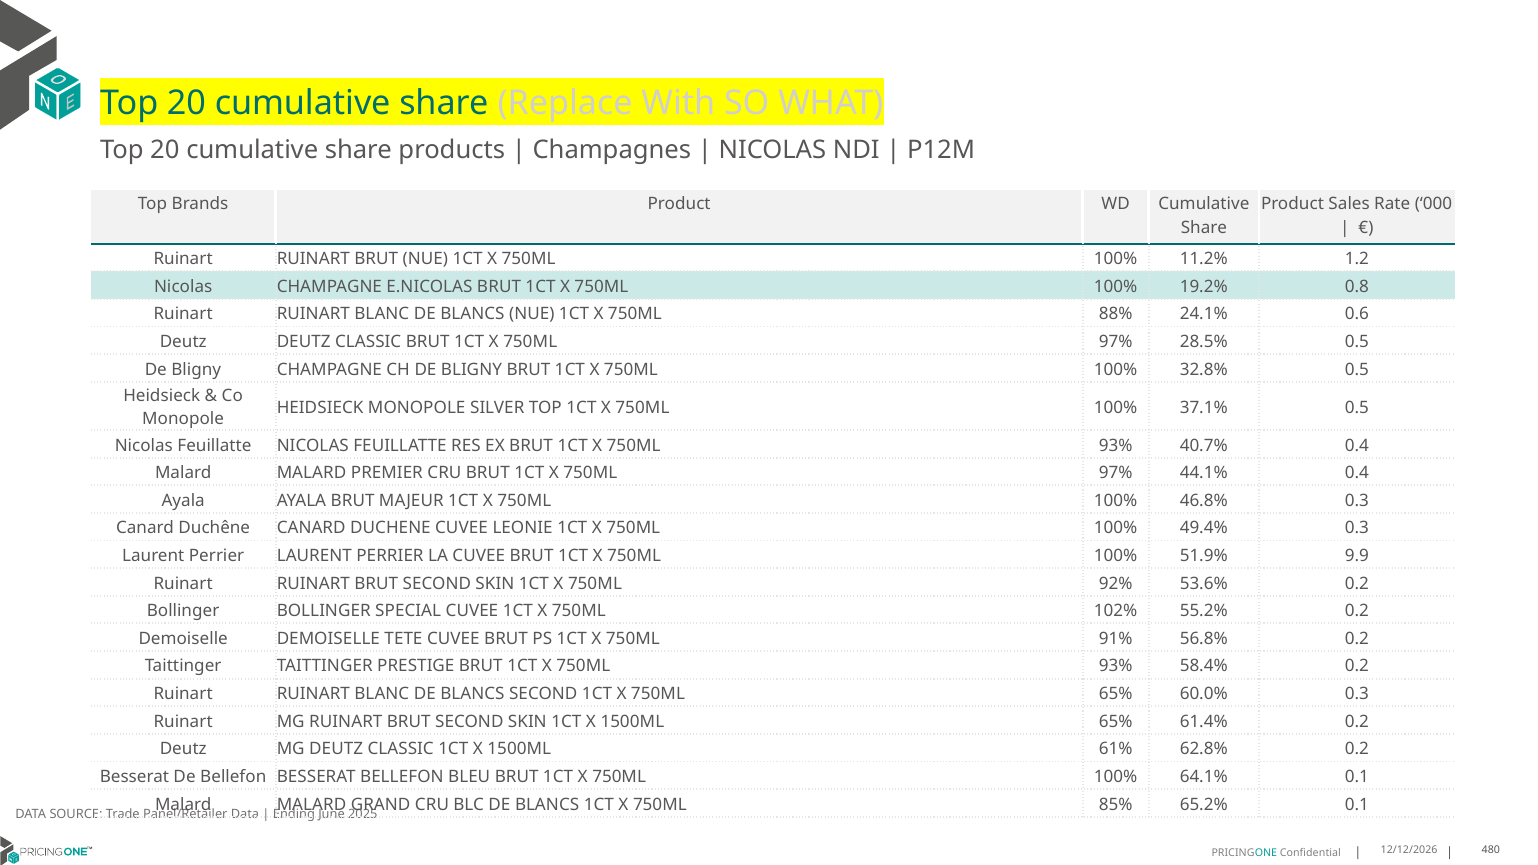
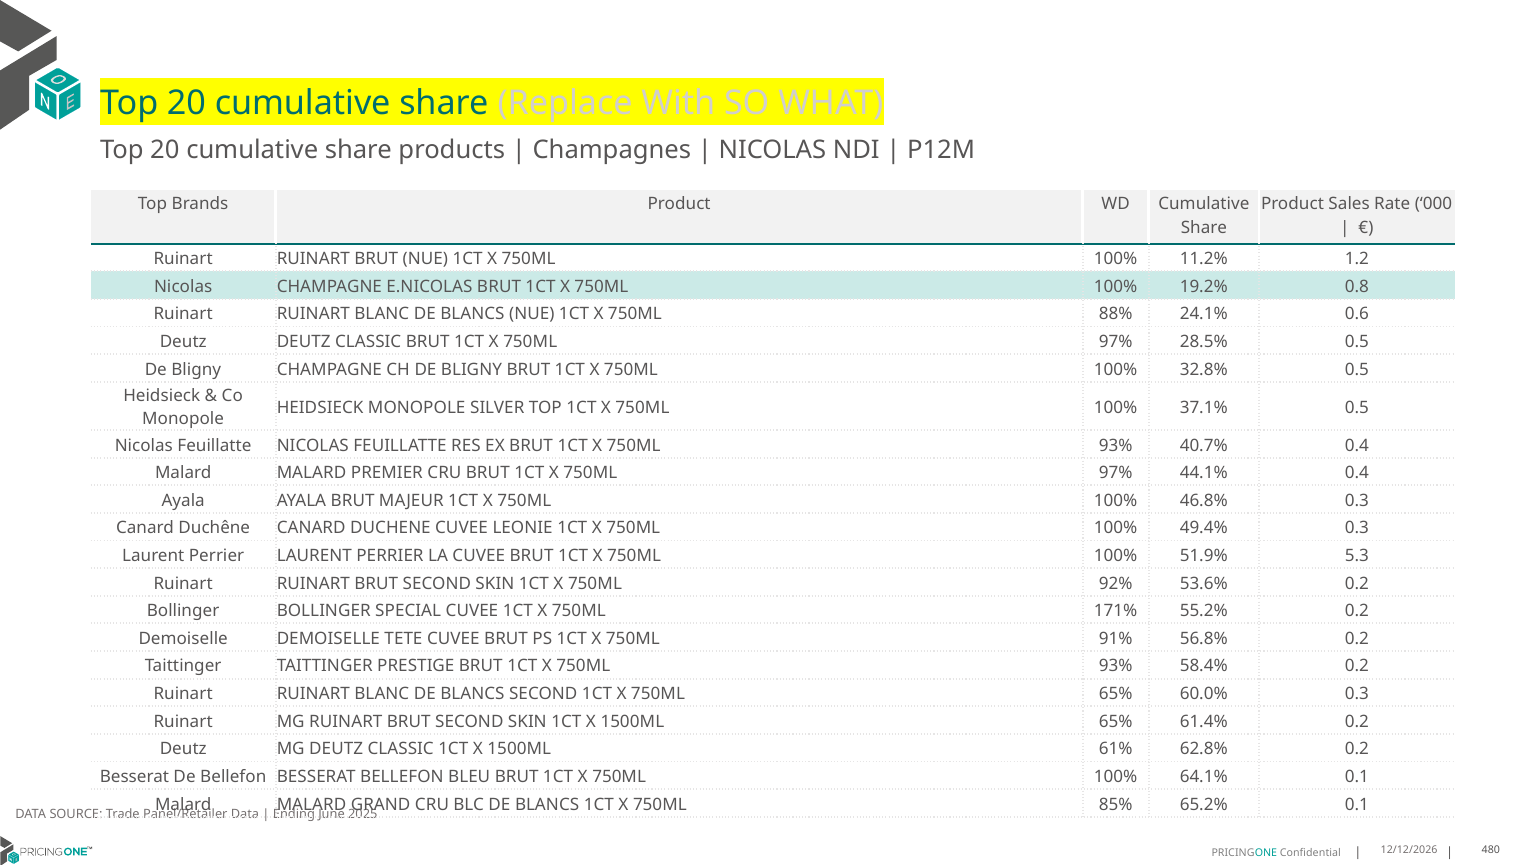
9.9: 9.9 -> 5.3 (1357, 556)
102%: 102% -> 171% (1116, 611)
